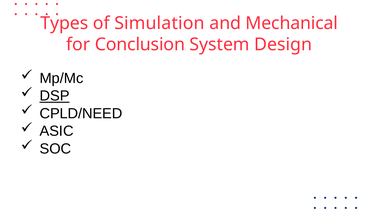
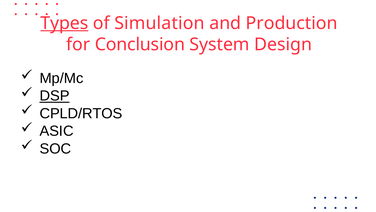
Types underline: none -> present (64, 23)
Mechanical: Mechanical -> Production (292, 23)
CPLD/NEED: CPLD/NEED -> CPLD/RTOS (81, 113)
